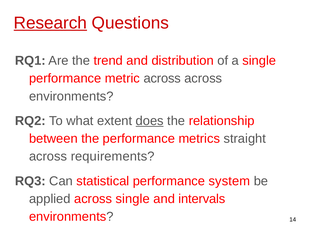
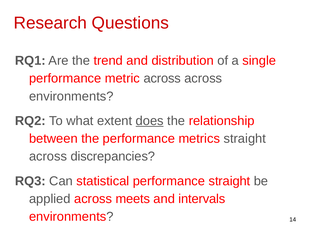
Research underline: present -> none (50, 23)
requirements: requirements -> discrepancies (113, 156)
performance system: system -> straight (229, 181)
across single: single -> meets (133, 199)
